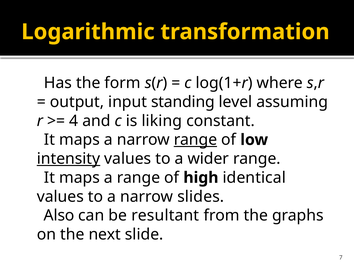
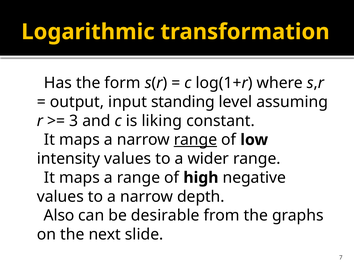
4: 4 -> 3 (74, 121)
intensity underline: present -> none (68, 158)
identical: identical -> negative (254, 177)
slides: slides -> depth (201, 196)
resultant: resultant -> desirable (165, 215)
